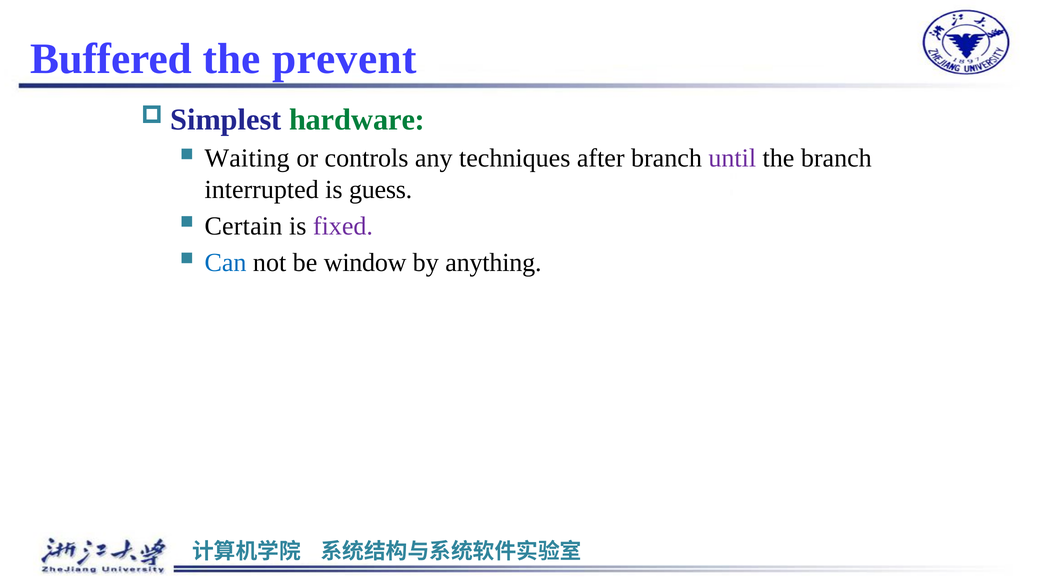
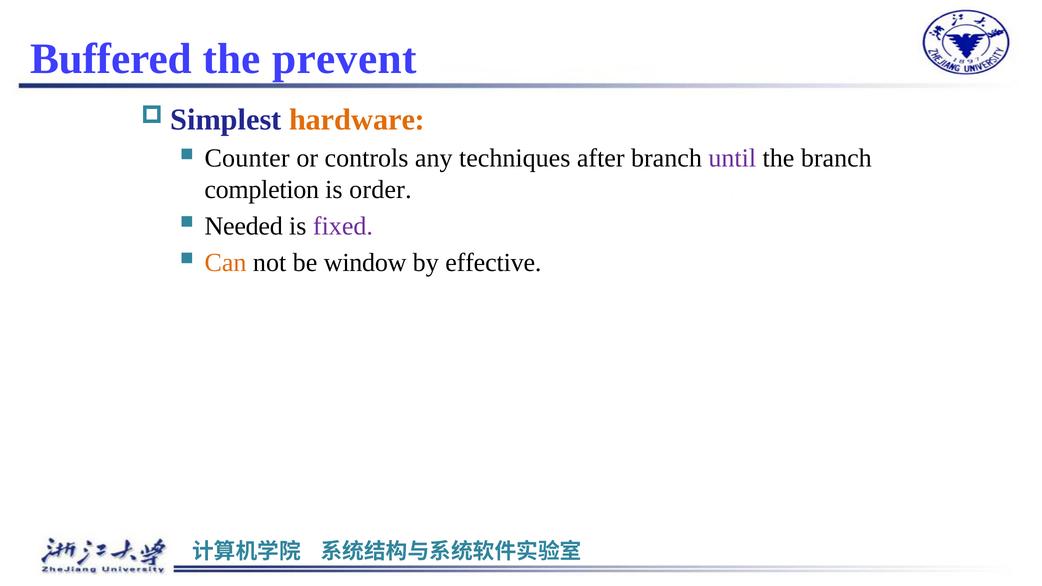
hardware colour: green -> orange (357, 120)
Waiting: Waiting -> Counter (247, 158)
interrupted: interrupted -> completion (262, 190)
guess: guess -> order (380, 190)
Certain: Certain -> Needed (244, 226)
Can colour: blue -> orange (226, 262)
anything: anything -> effective (493, 262)
